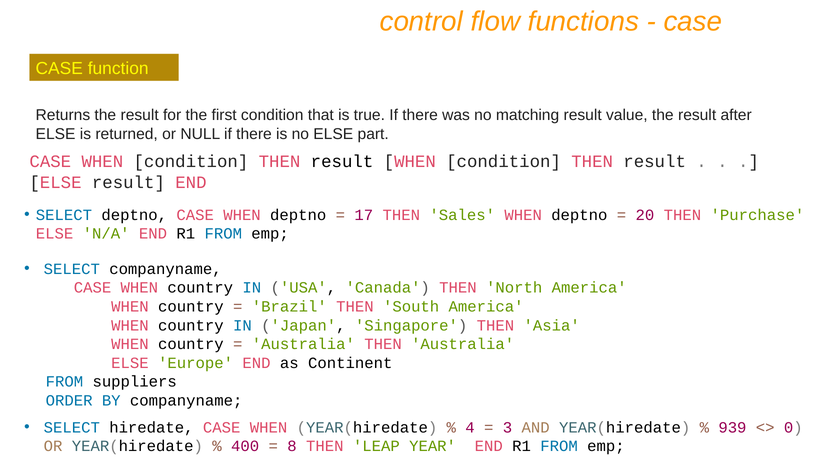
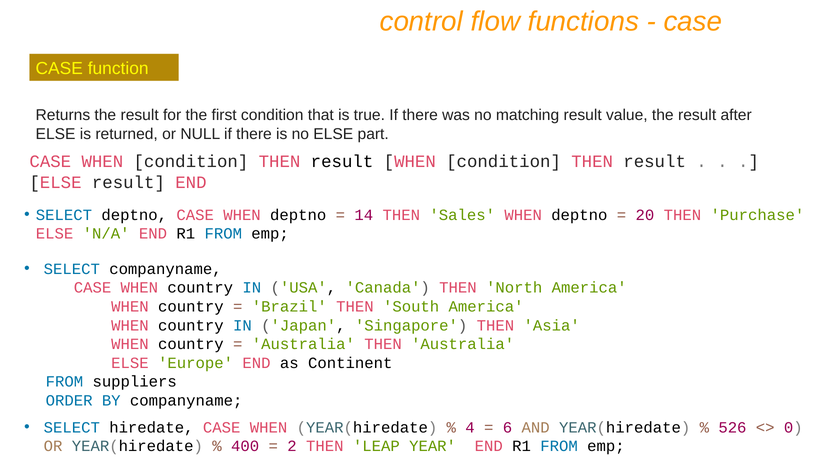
17: 17 -> 14 (364, 215)
3: 3 -> 6 (508, 427)
939: 939 -> 526 (732, 427)
8: 8 -> 2 (292, 446)
